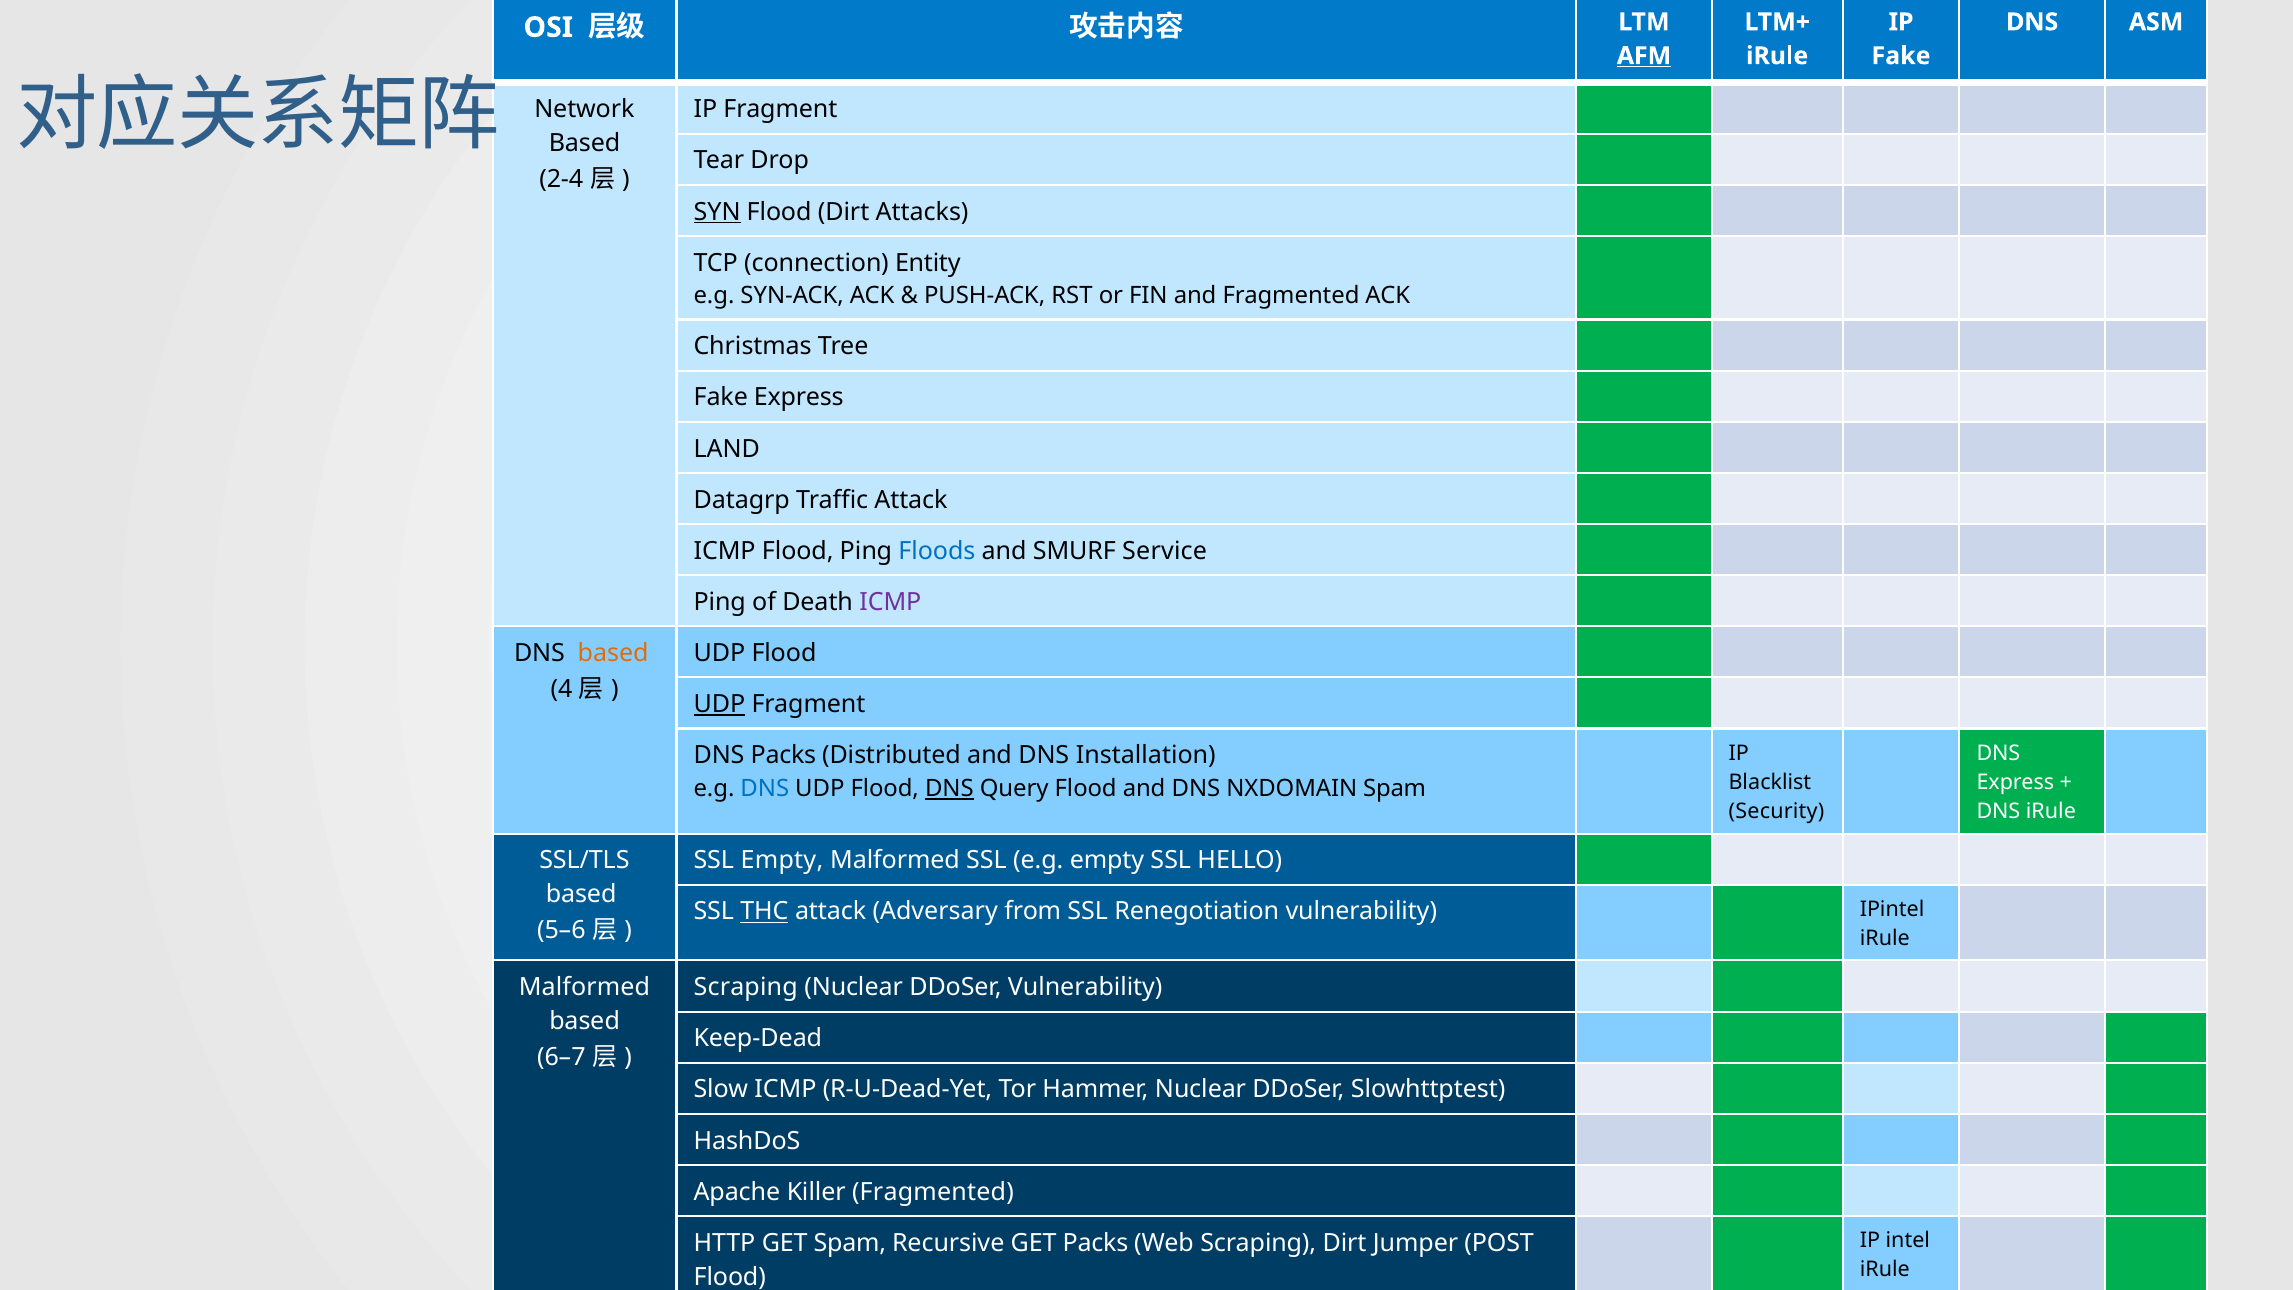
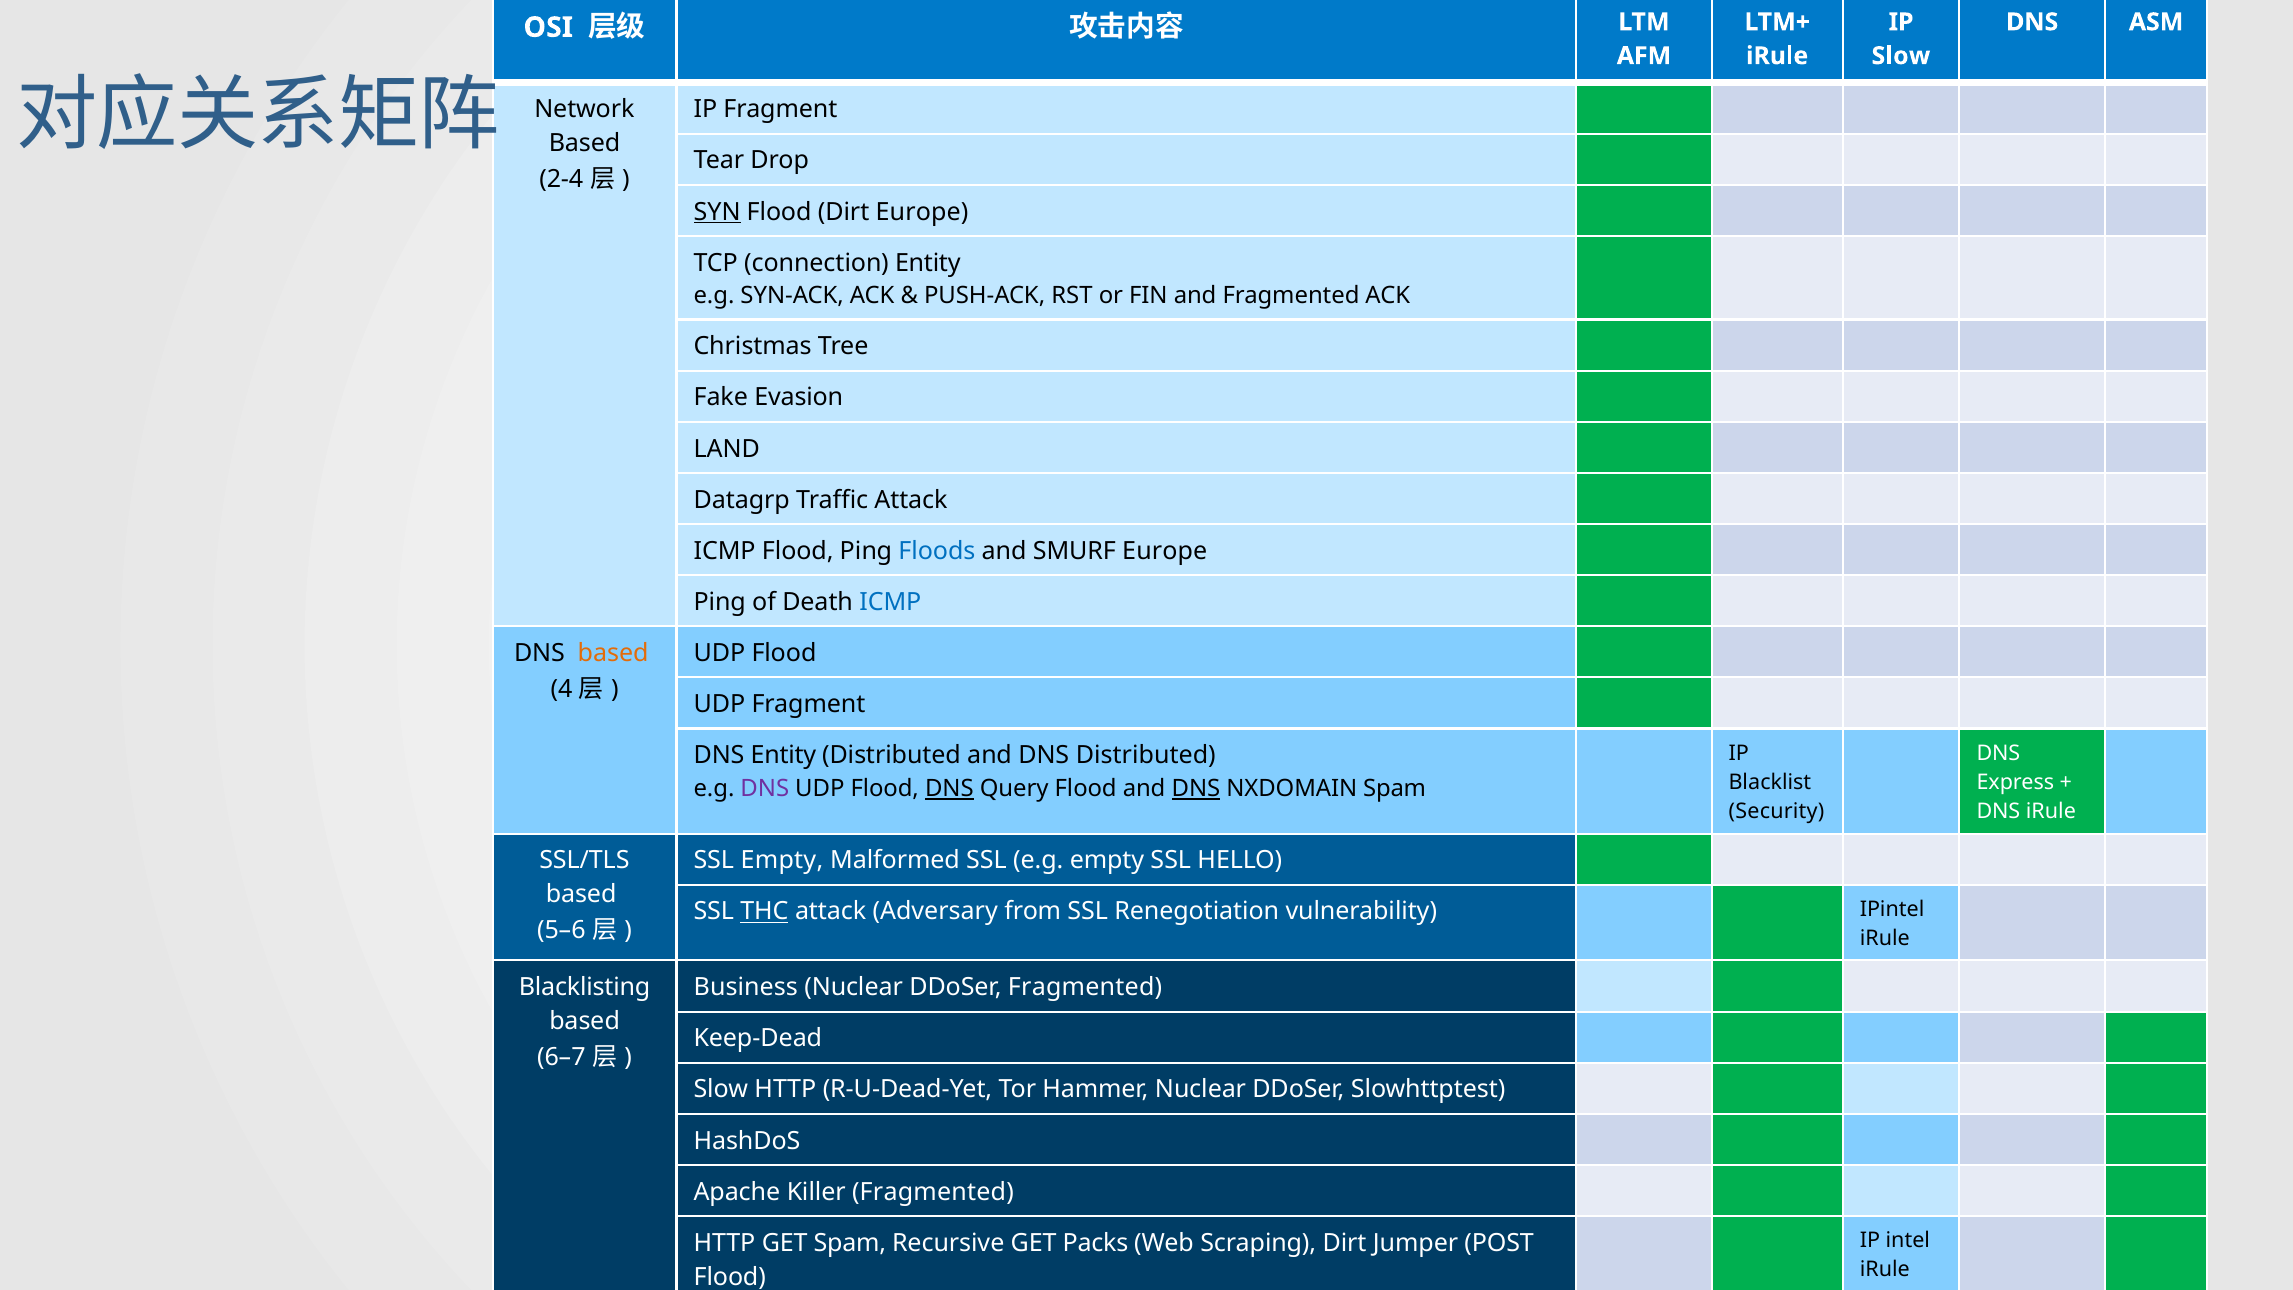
AFM underline: present -> none (1644, 56)
Fake: Fake -> Slow (1901, 56)
Dirt Attacks: Attacks -> Europe (922, 212)
Fake Express: Express -> Evasion (799, 398)
SMURF Service: Service -> Europe (1165, 551)
ICMP colour: purple -> blue (890, 602)
UDP underline: present -> none (720, 704)
DNS Packs: Packs -> Entity (783, 756)
DNS Installation: Installation -> Distributed (1146, 756)
DNS colour: blue -> purple (765, 789)
DNS underline: none -> present (1196, 789)
Malformed: Malformed -> Blacklisting (585, 988)
Scraping: Scraping -> Business (746, 988)
DDoSer Vulnerability: Vulnerability -> Fragmented (1085, 988)
Slow ICMP: ICMP -> HTTP (785, 1090)
